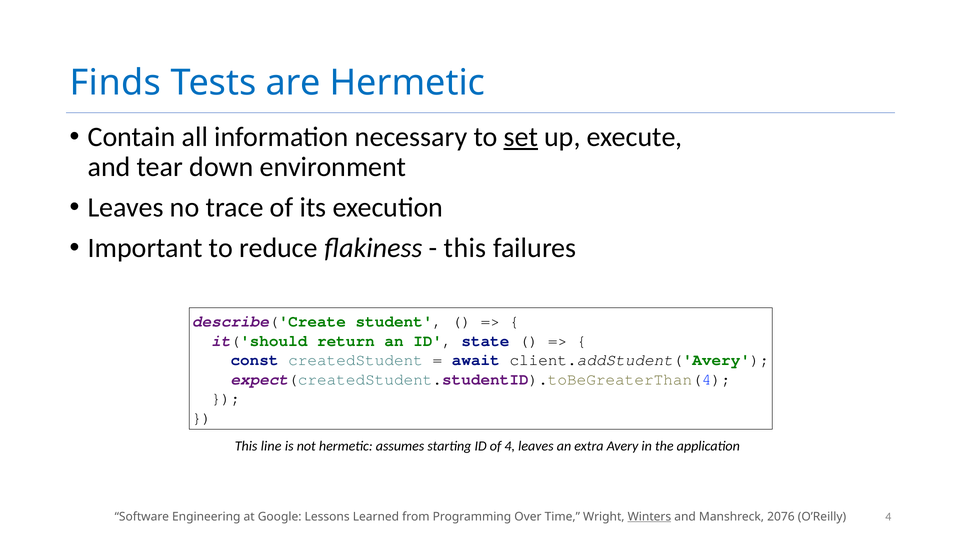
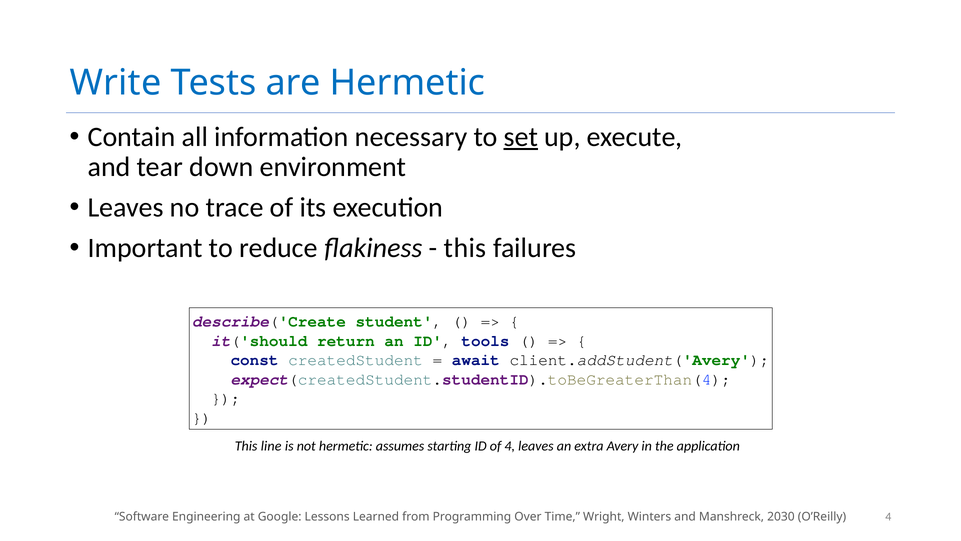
Finds: Finds -> Write (116, 83)
state: state -> tools (485, 341)
Winters underline: present -> none (649, 516)
2076: 2076 -> 2030 (781, 516)
